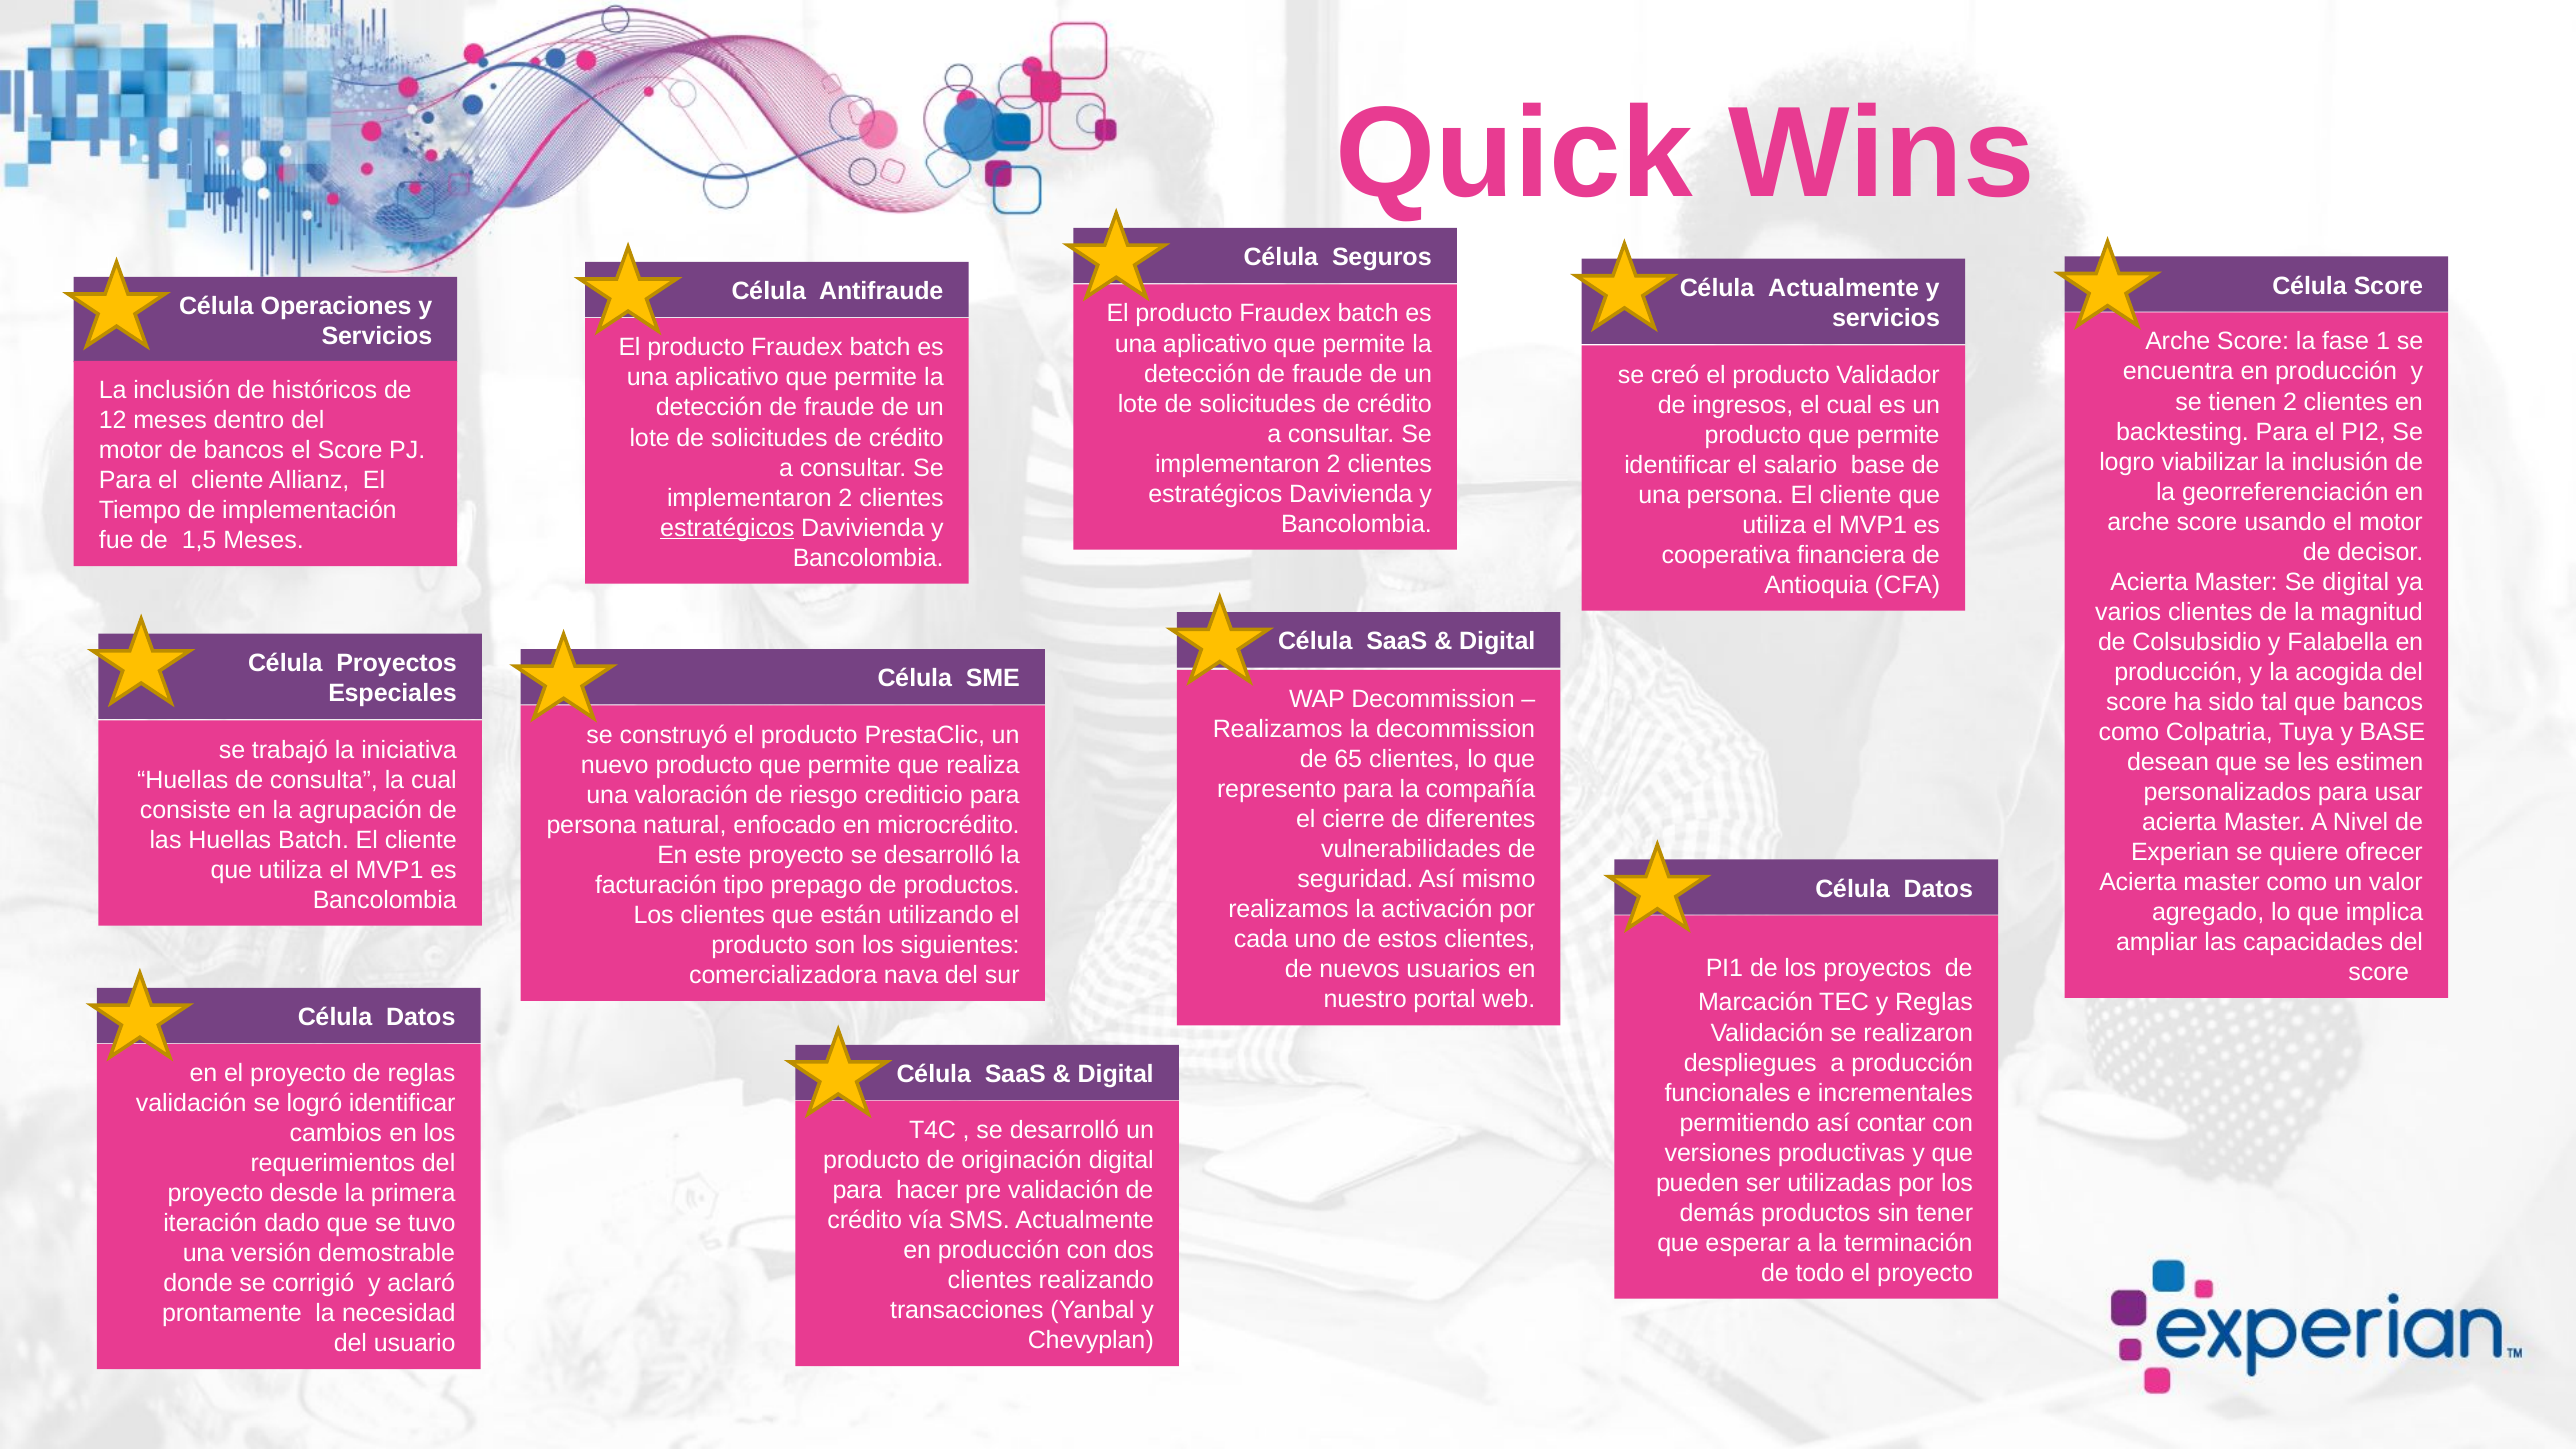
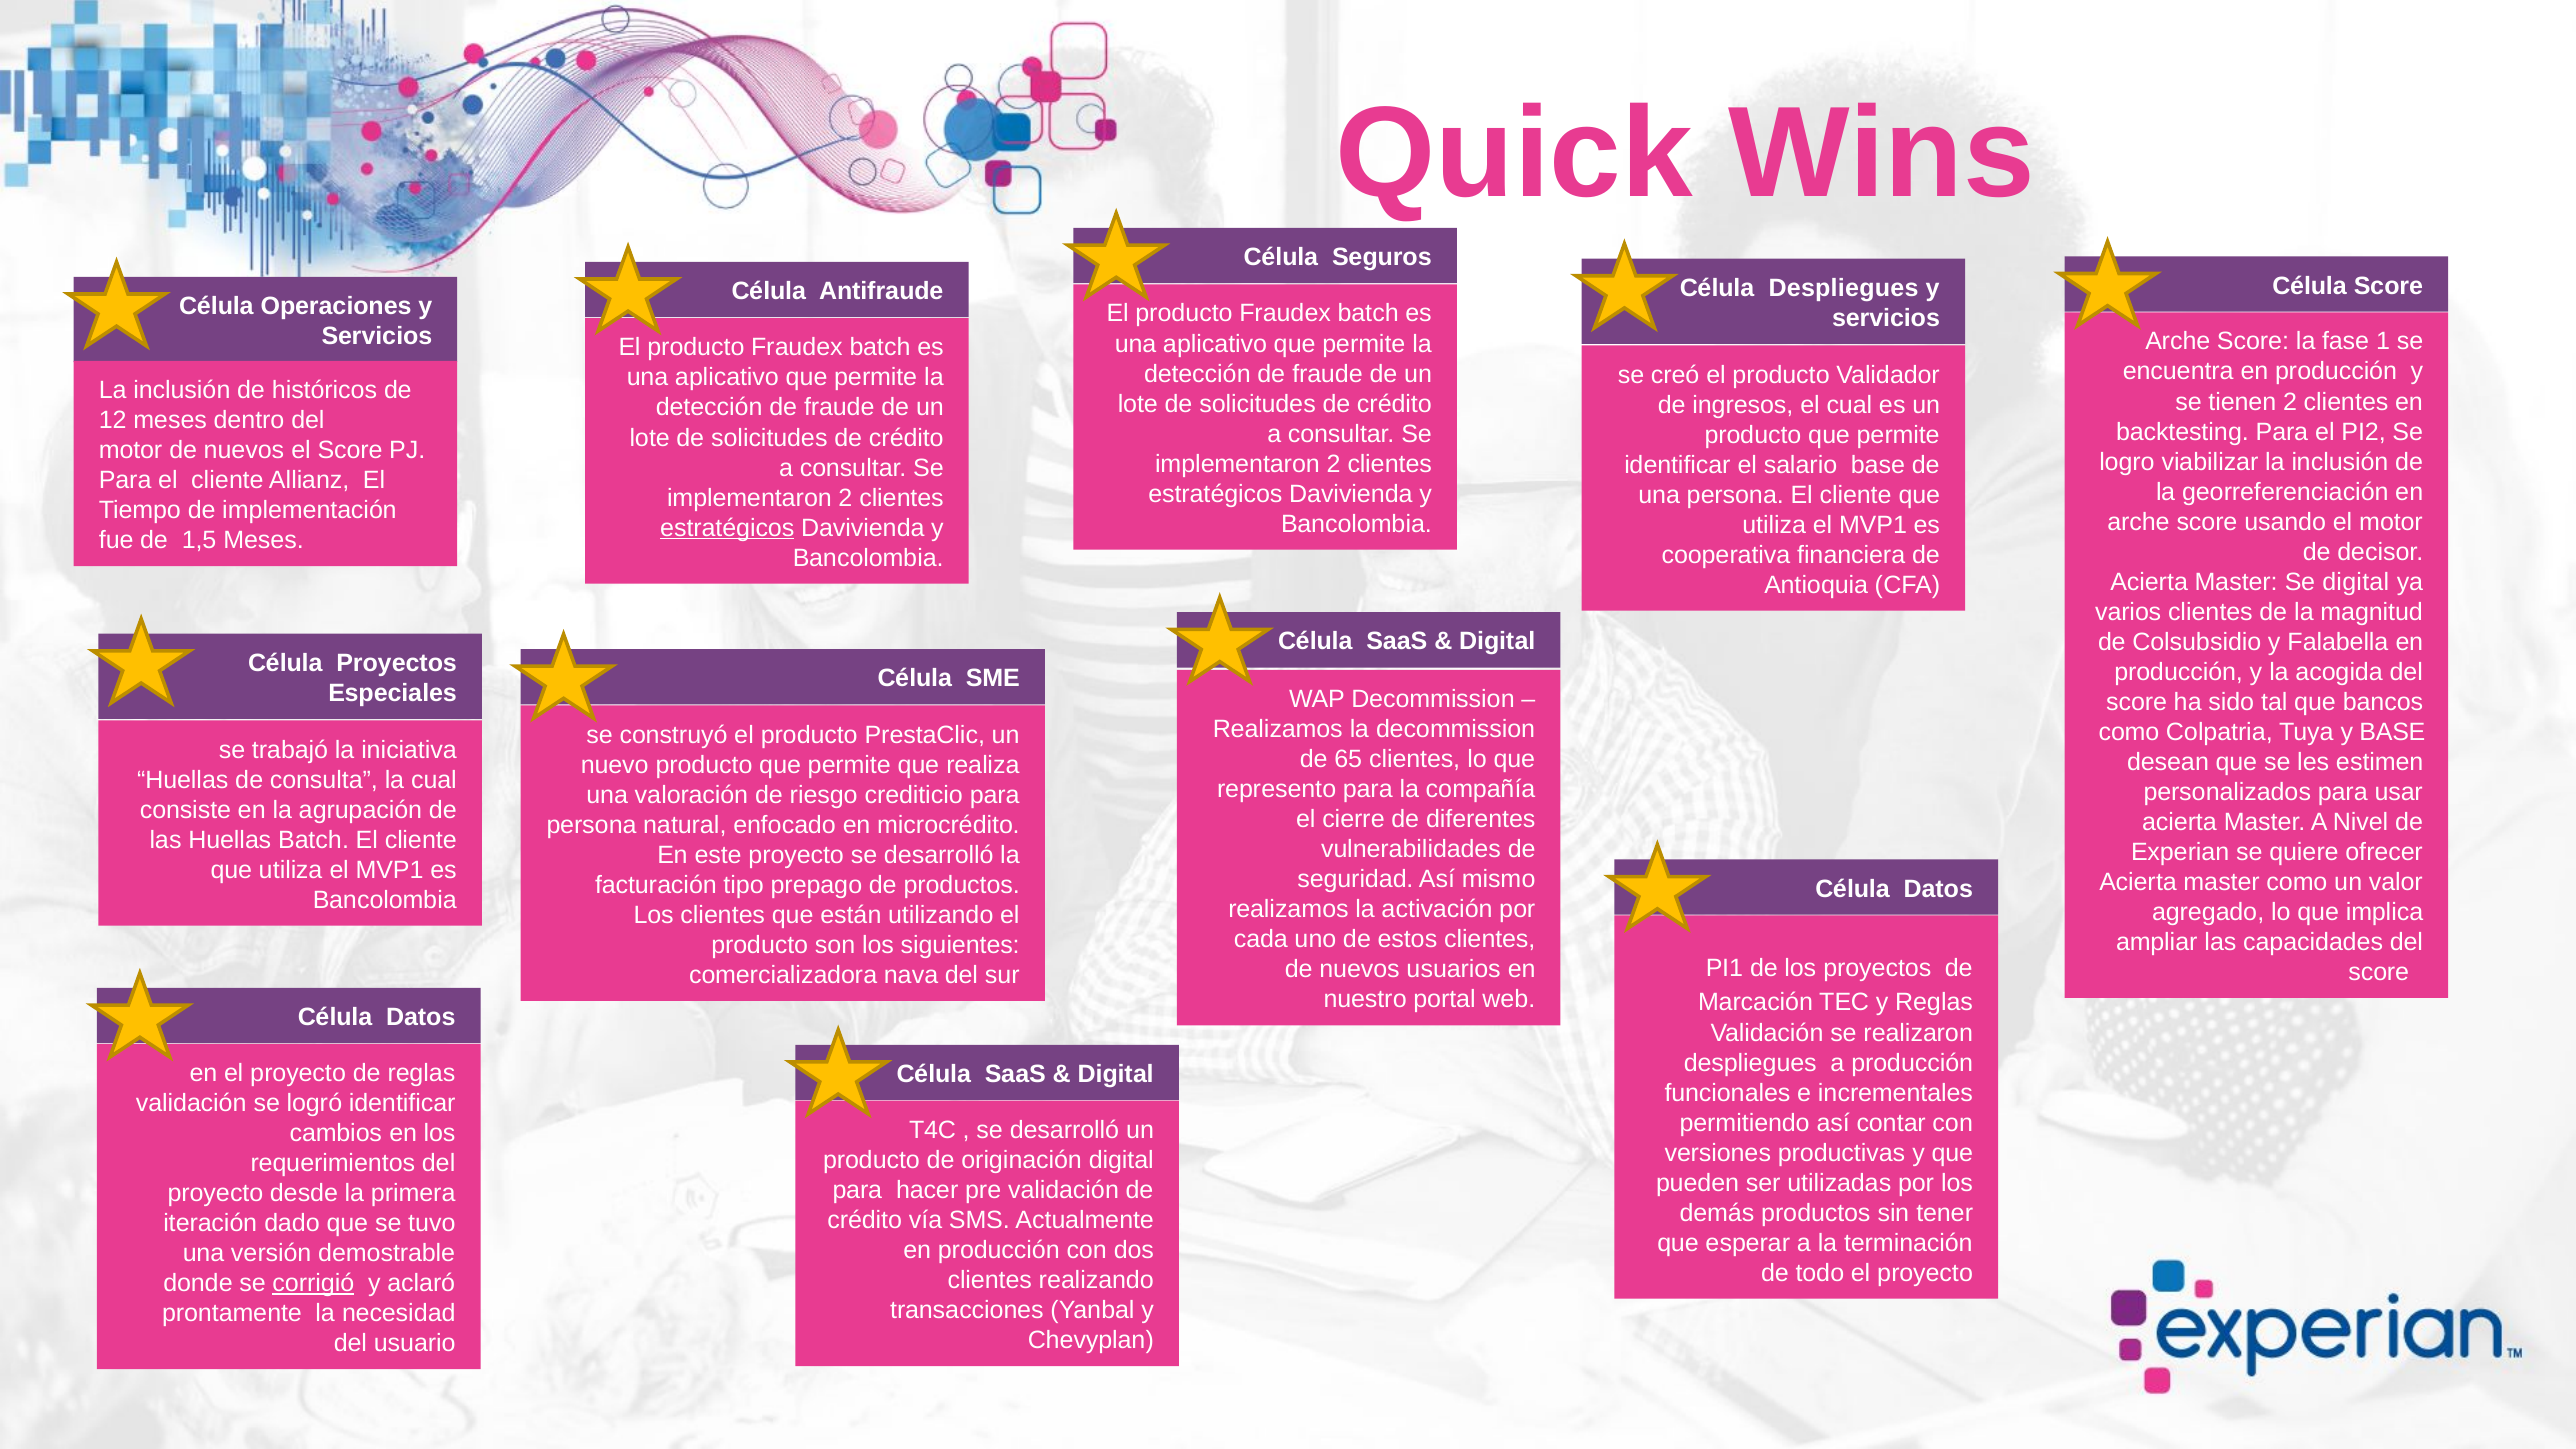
Célula Actualmente: Actualmente -> Despliegues (1843, 288)
motor de bancos: bancos -> nuevos (244, 450)
corrigió underline: none -> present (313, 1283)
